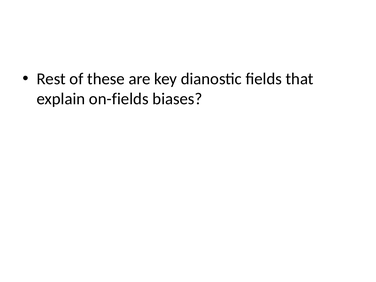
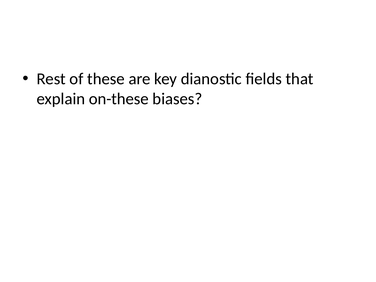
on-fields: on-fields -> on-these (119, 99)
